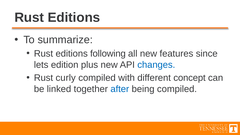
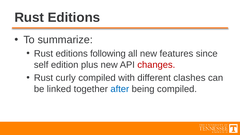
lets: lets -> self (41, 65)
changes colour: blue -> red (156, 65)
concept: concept -> clashes (189, 78)
